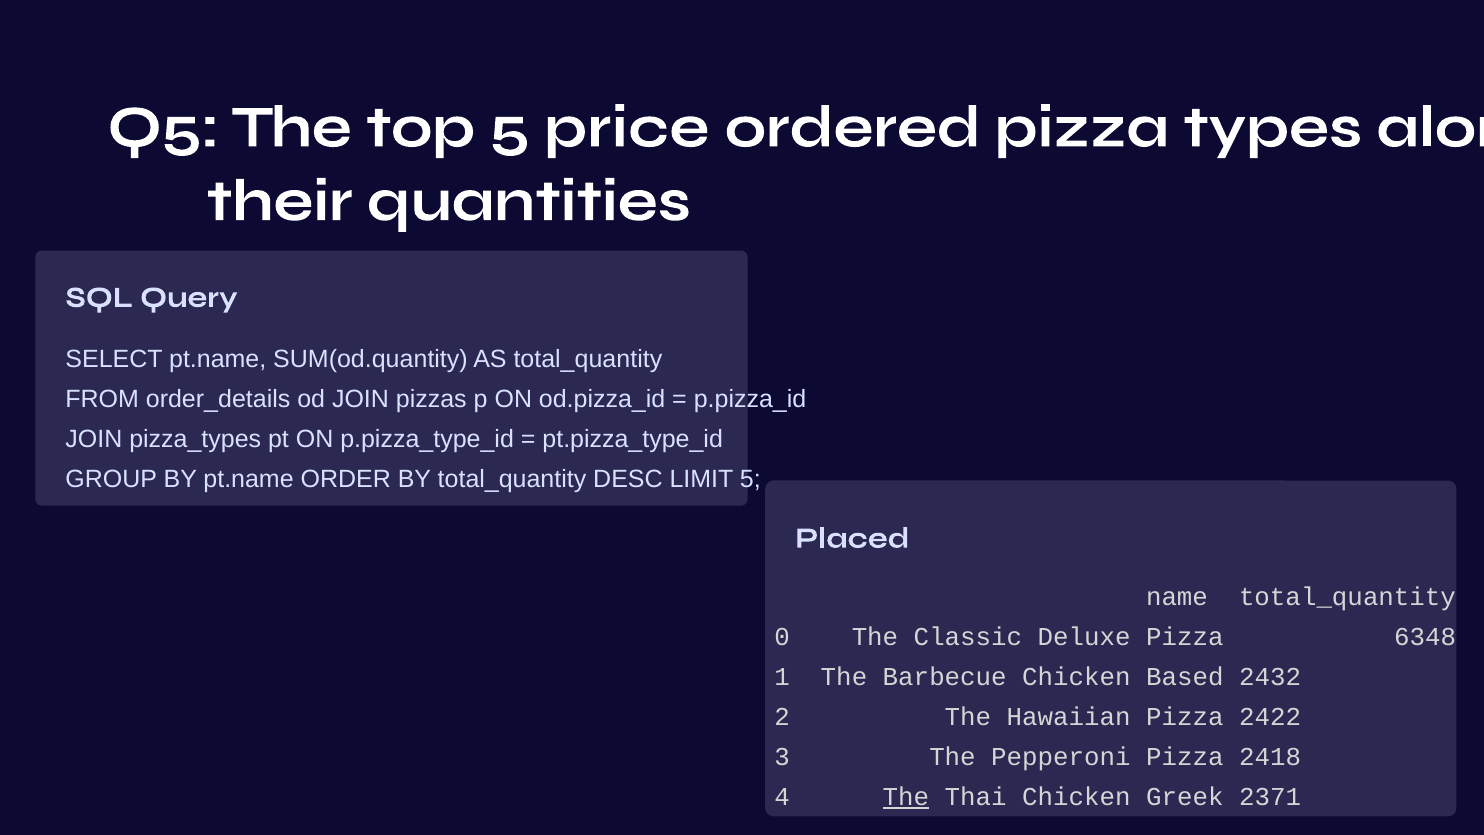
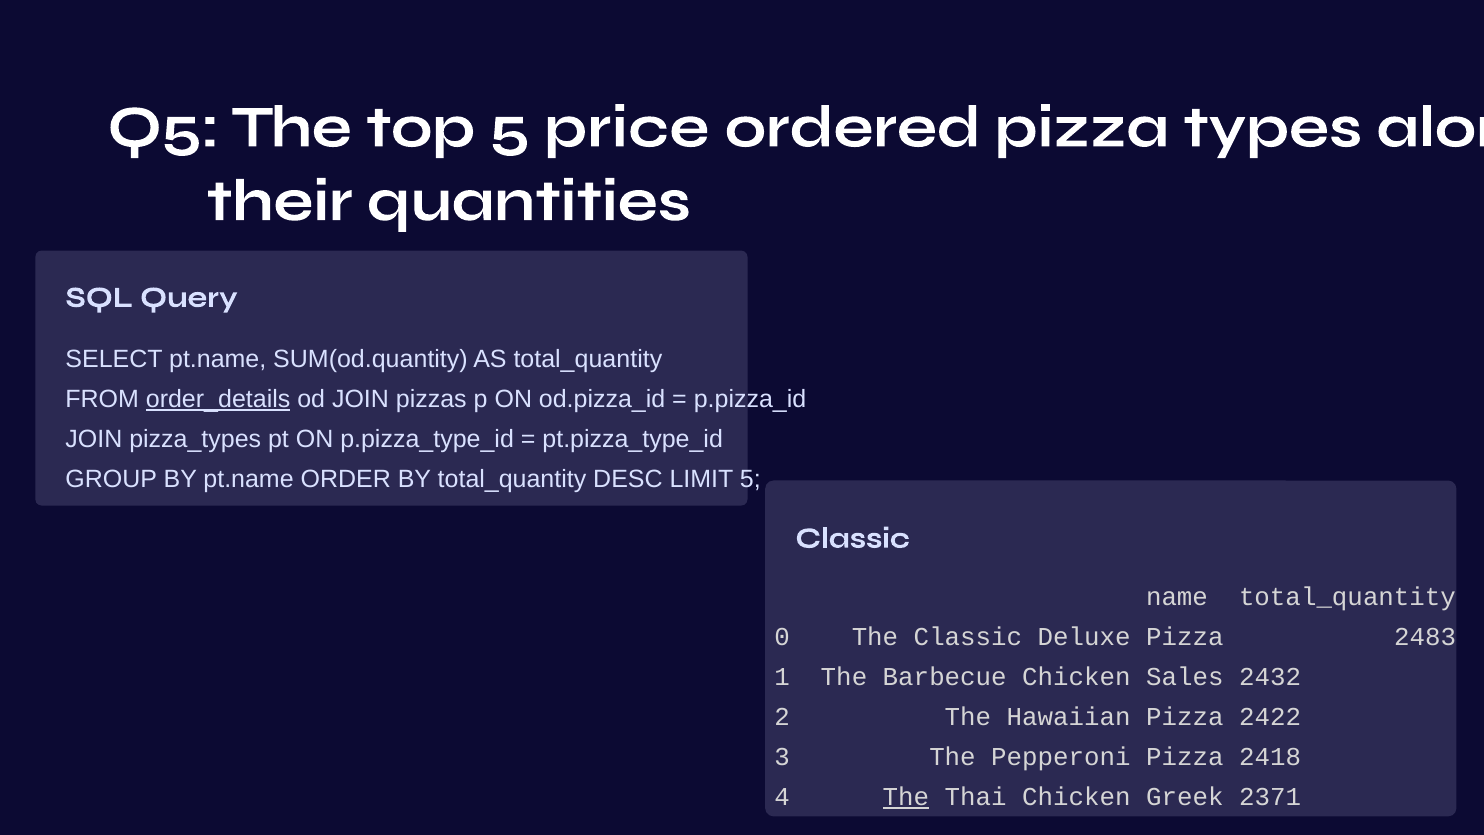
order_details underline: none -> present (218, 399)
Placed: Placed -> Classic (853, 538)
6348: 6348 -> 2483 (1425, 637)
Based: Based -> Sales (1185, 677)
